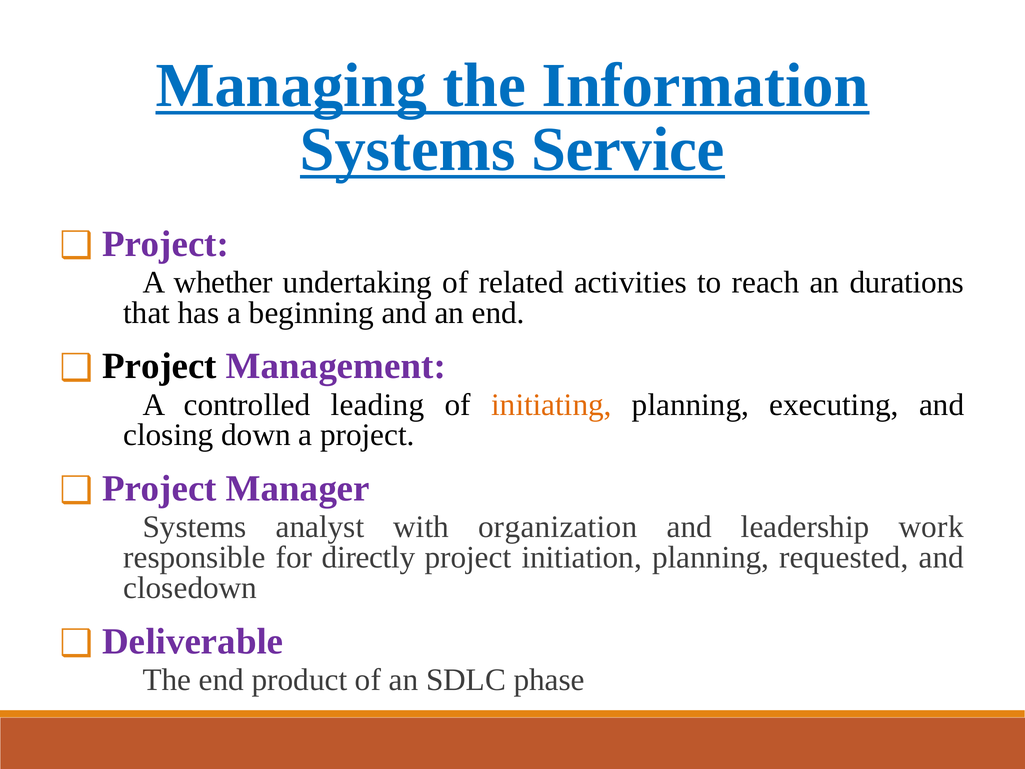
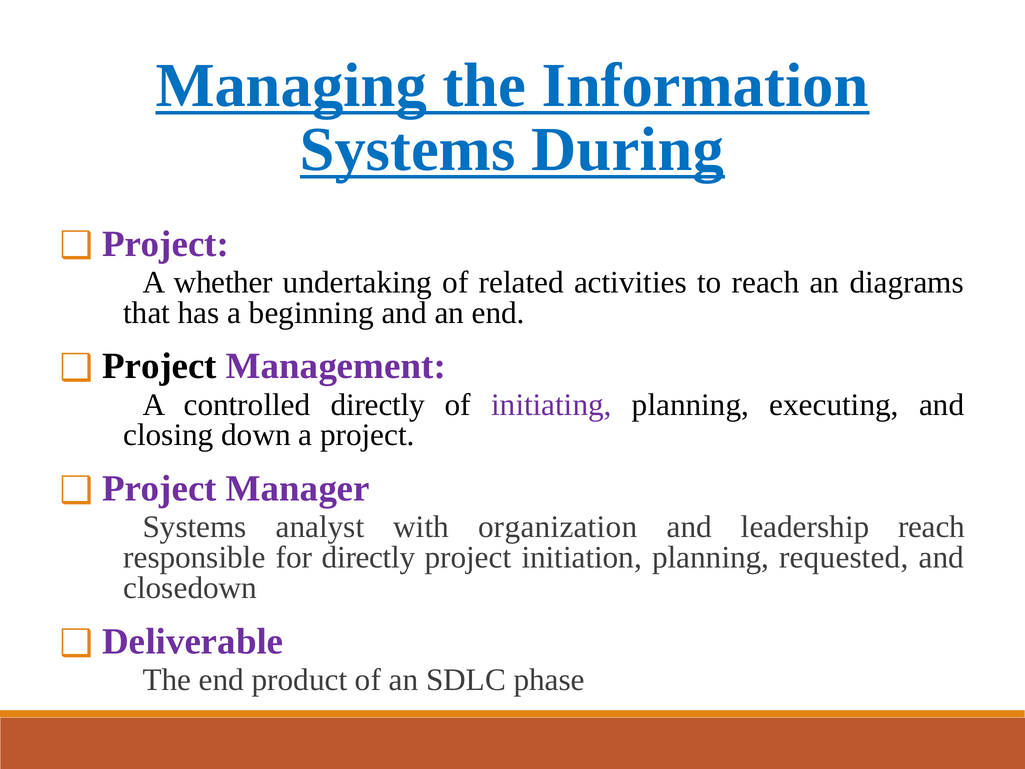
Service: Service -> During (628, 149)
durations: durations -> diagrams (907, 282)
controlled leading: leading -> directly (378, 405)
initiating colour: orange -> purple (551, 405)
leadership work: work -> reach (932, 527)
